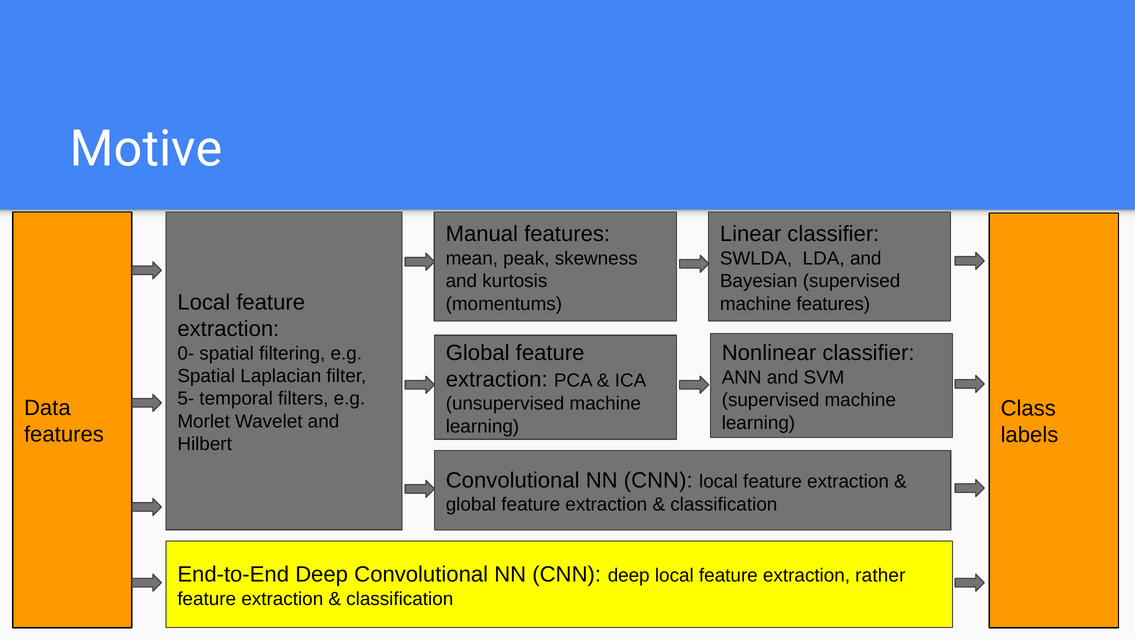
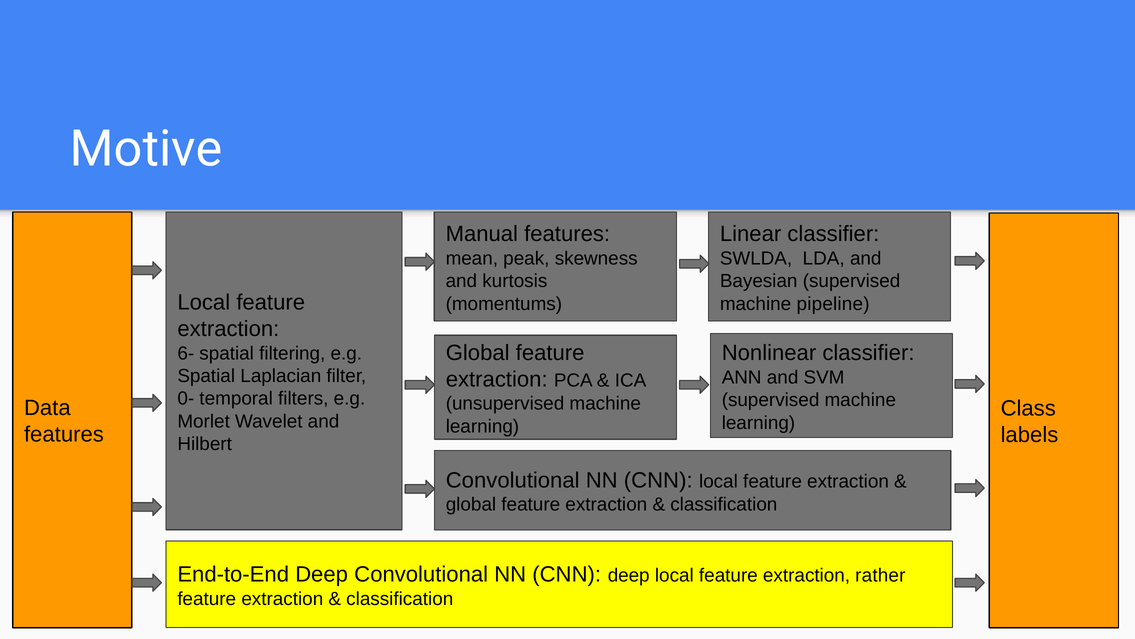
machine features: features -> pipeline (833, 304)
0-: 0- -> 6- (186, 353)
5-: 5- -> 0- (186, 398)
